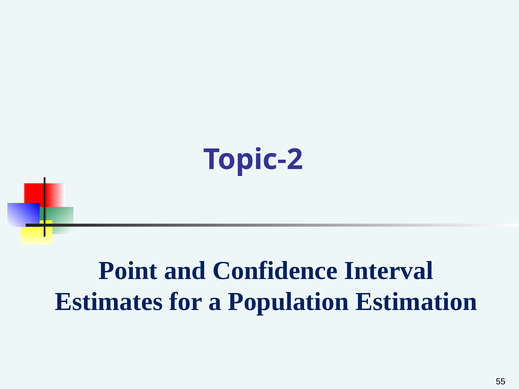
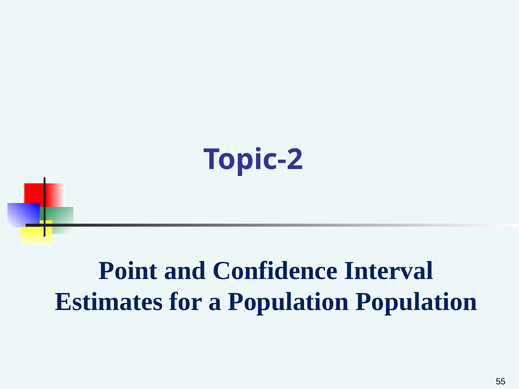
Population Estimation: Estimation -> Population (416, 302)
